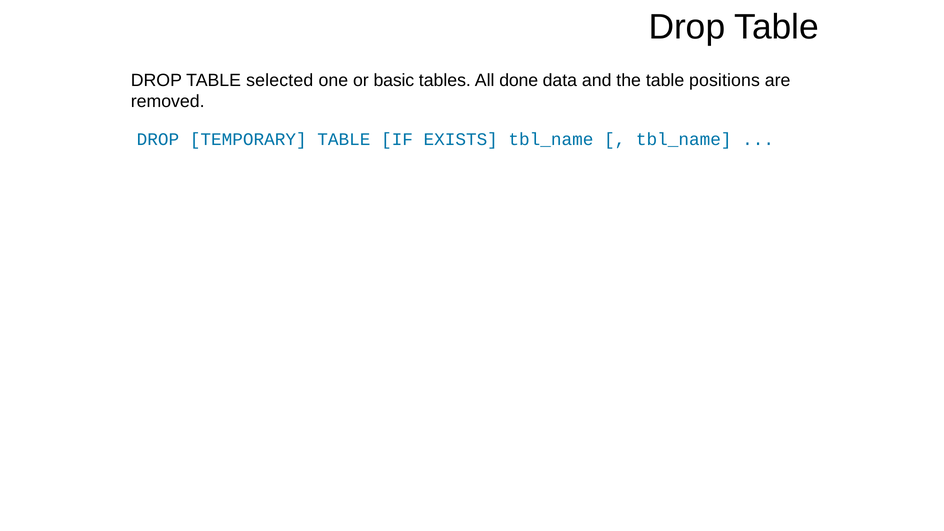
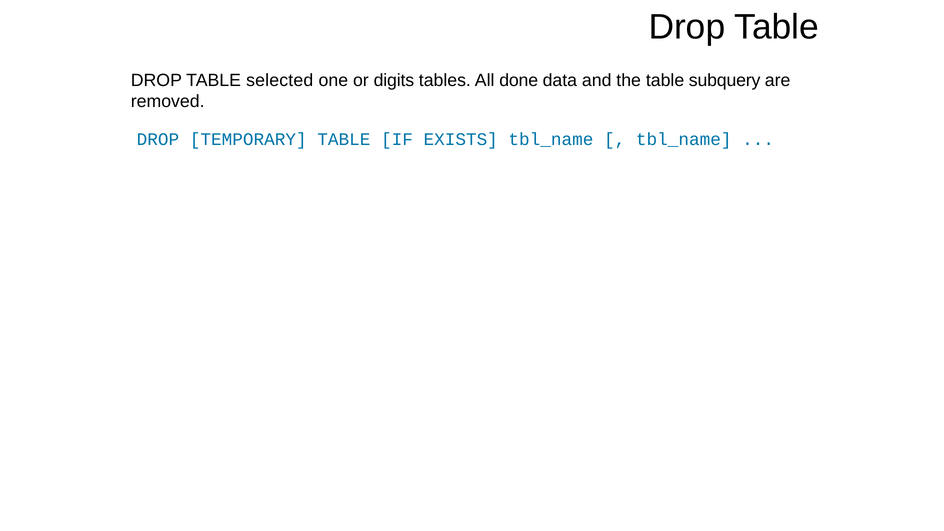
basic: basic -> digits (394, 80)
positions: positions -> subquery (725, 80)
